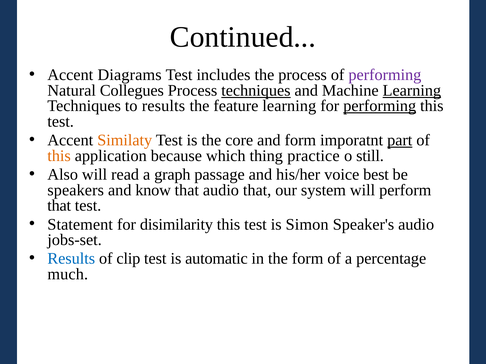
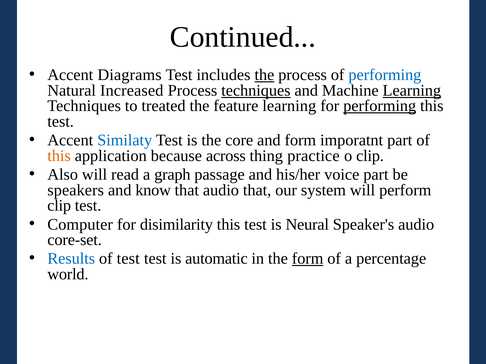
the underline: none -> present (264, 75)
performing colour: purple -> blue (385, 75)
Collegues: Collegues -> Increased (132, 91)
to results: results -> treated (164, 106)
Similaty colour: orange -> blue (125, 140)
part underline: present -> none (400, 140)
which: which -> across (226, 156)
o still: still -> clip (370, 156)
voice best: best -> part (376, 175)
that: that -> clip (59, 206)
Statement: Statement -> Computer (80, 225)
Simon: Simon -> Neural (307, 225)
jobs-set: jobs-set -> core-set (75, 240)
of clip: clip -> test (128, 259)
form underline: none -> present (308, 259)
much: much -> world (68, 275)
